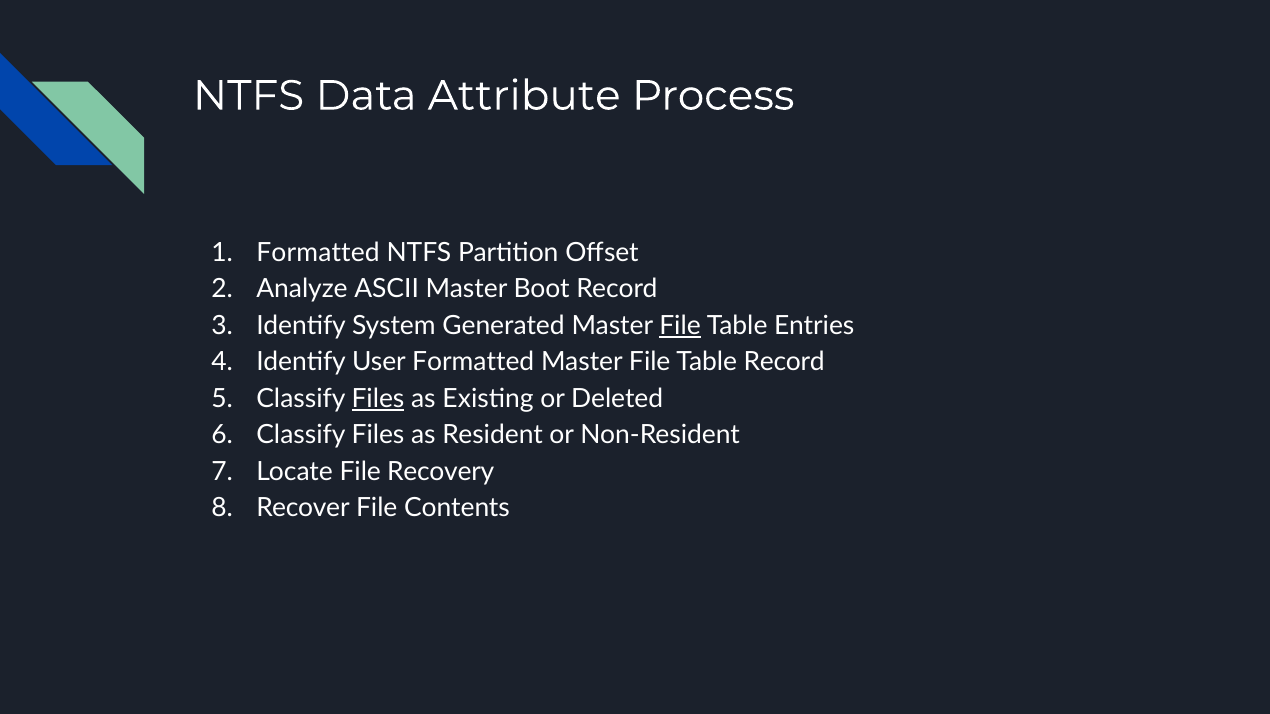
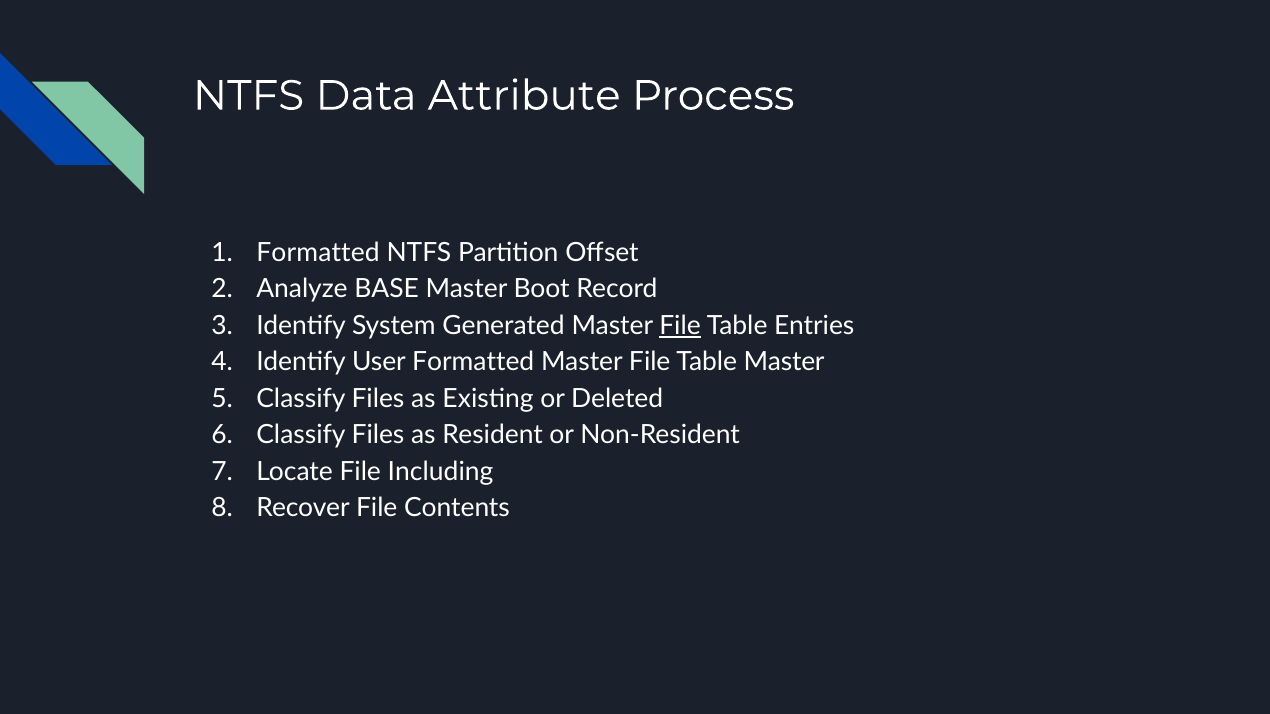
ASCII: ASCII -> BASE (387, 289)
Table Record: Record -> Master (784, 362)
Files underline: present -> none (378, 399)
Recovery: Recovery -> Including (441, 472)
